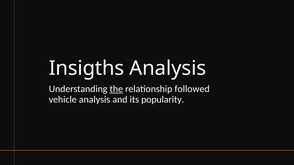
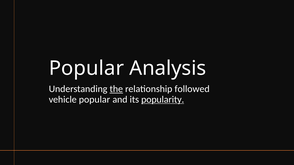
Insigths: Insigths -> Popular (86, 68)
vehicle analysis: analysis -> popular (95, 100)
popularity underline: none -> present (163, 100)
